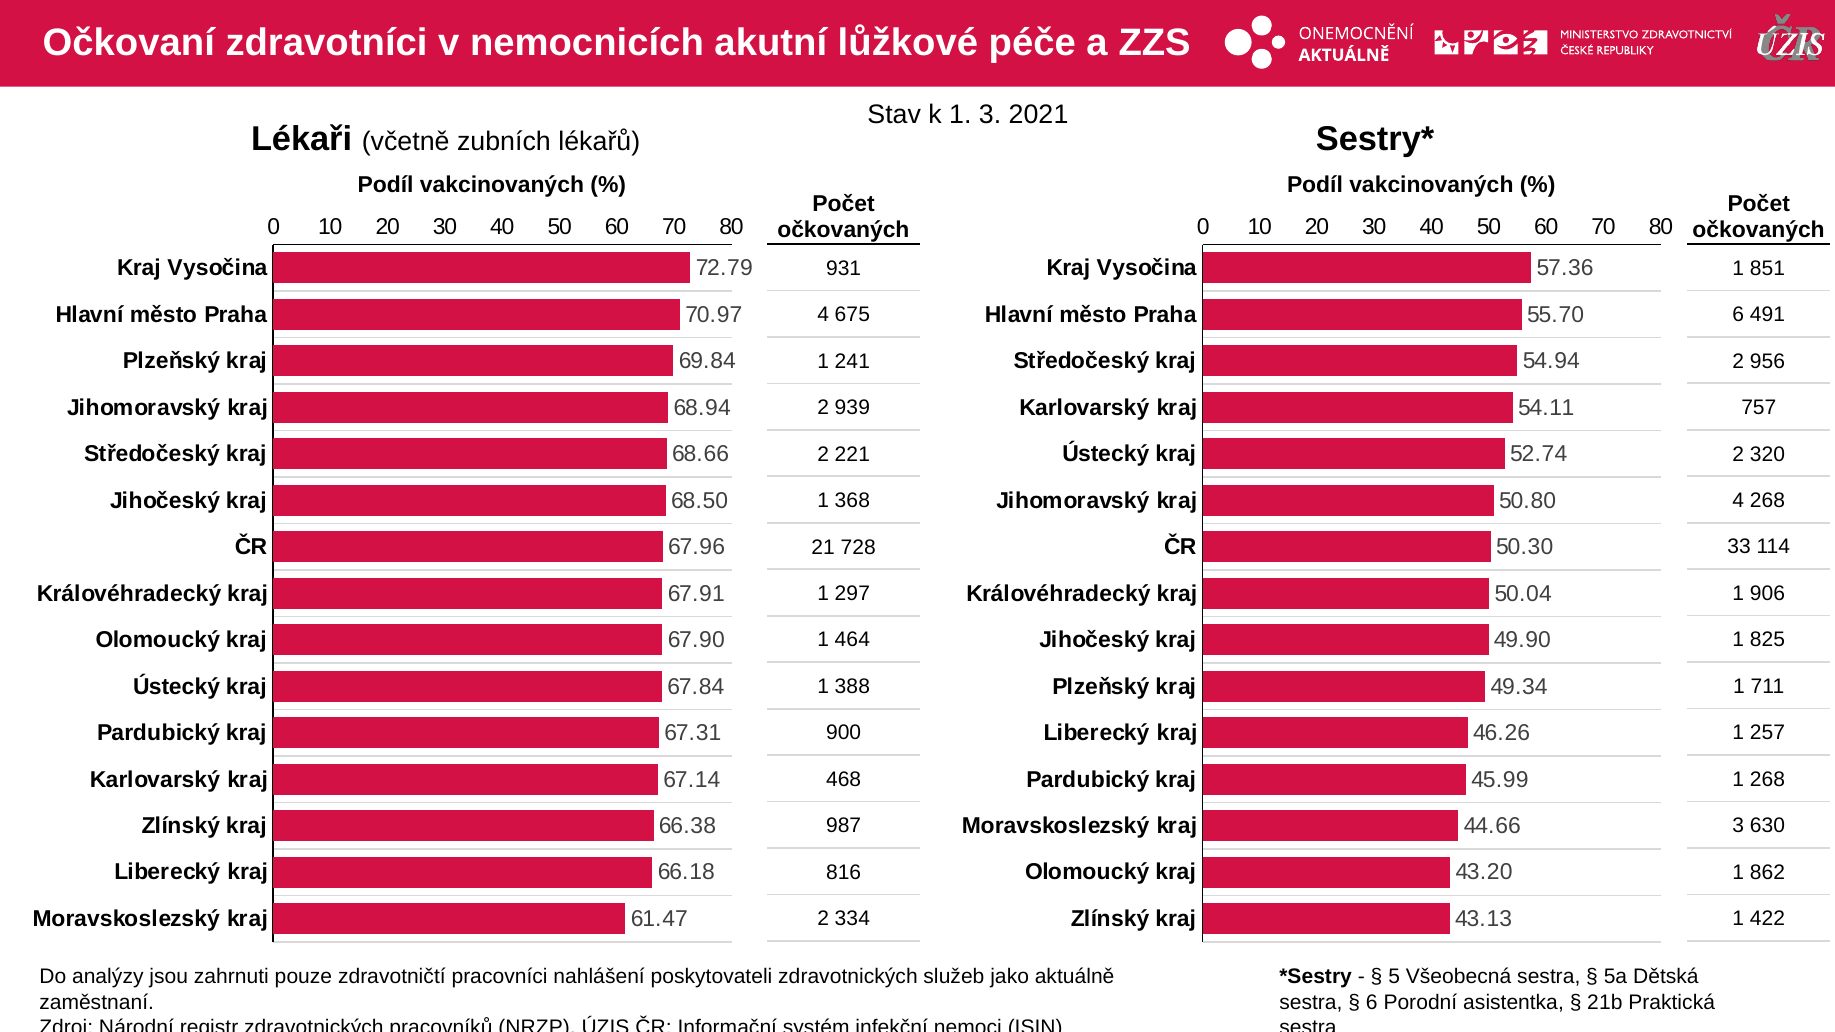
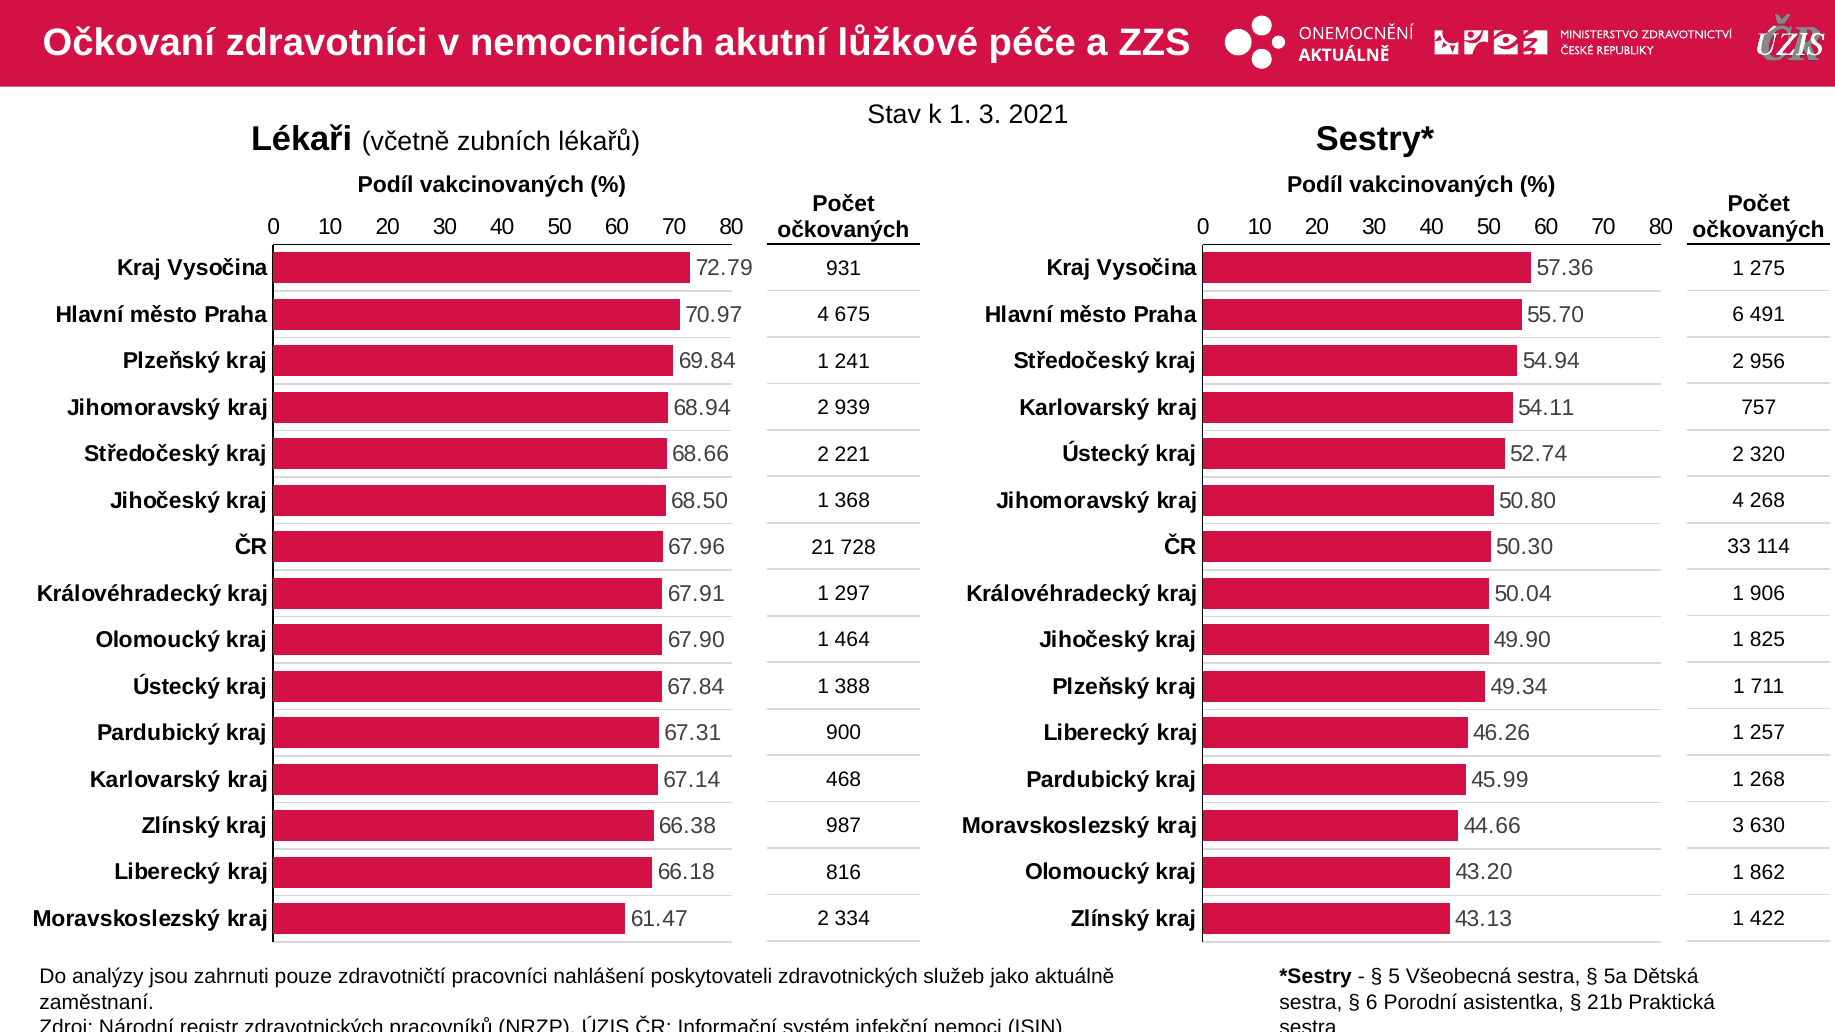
851: 851 -> 275 (1767, 268)
